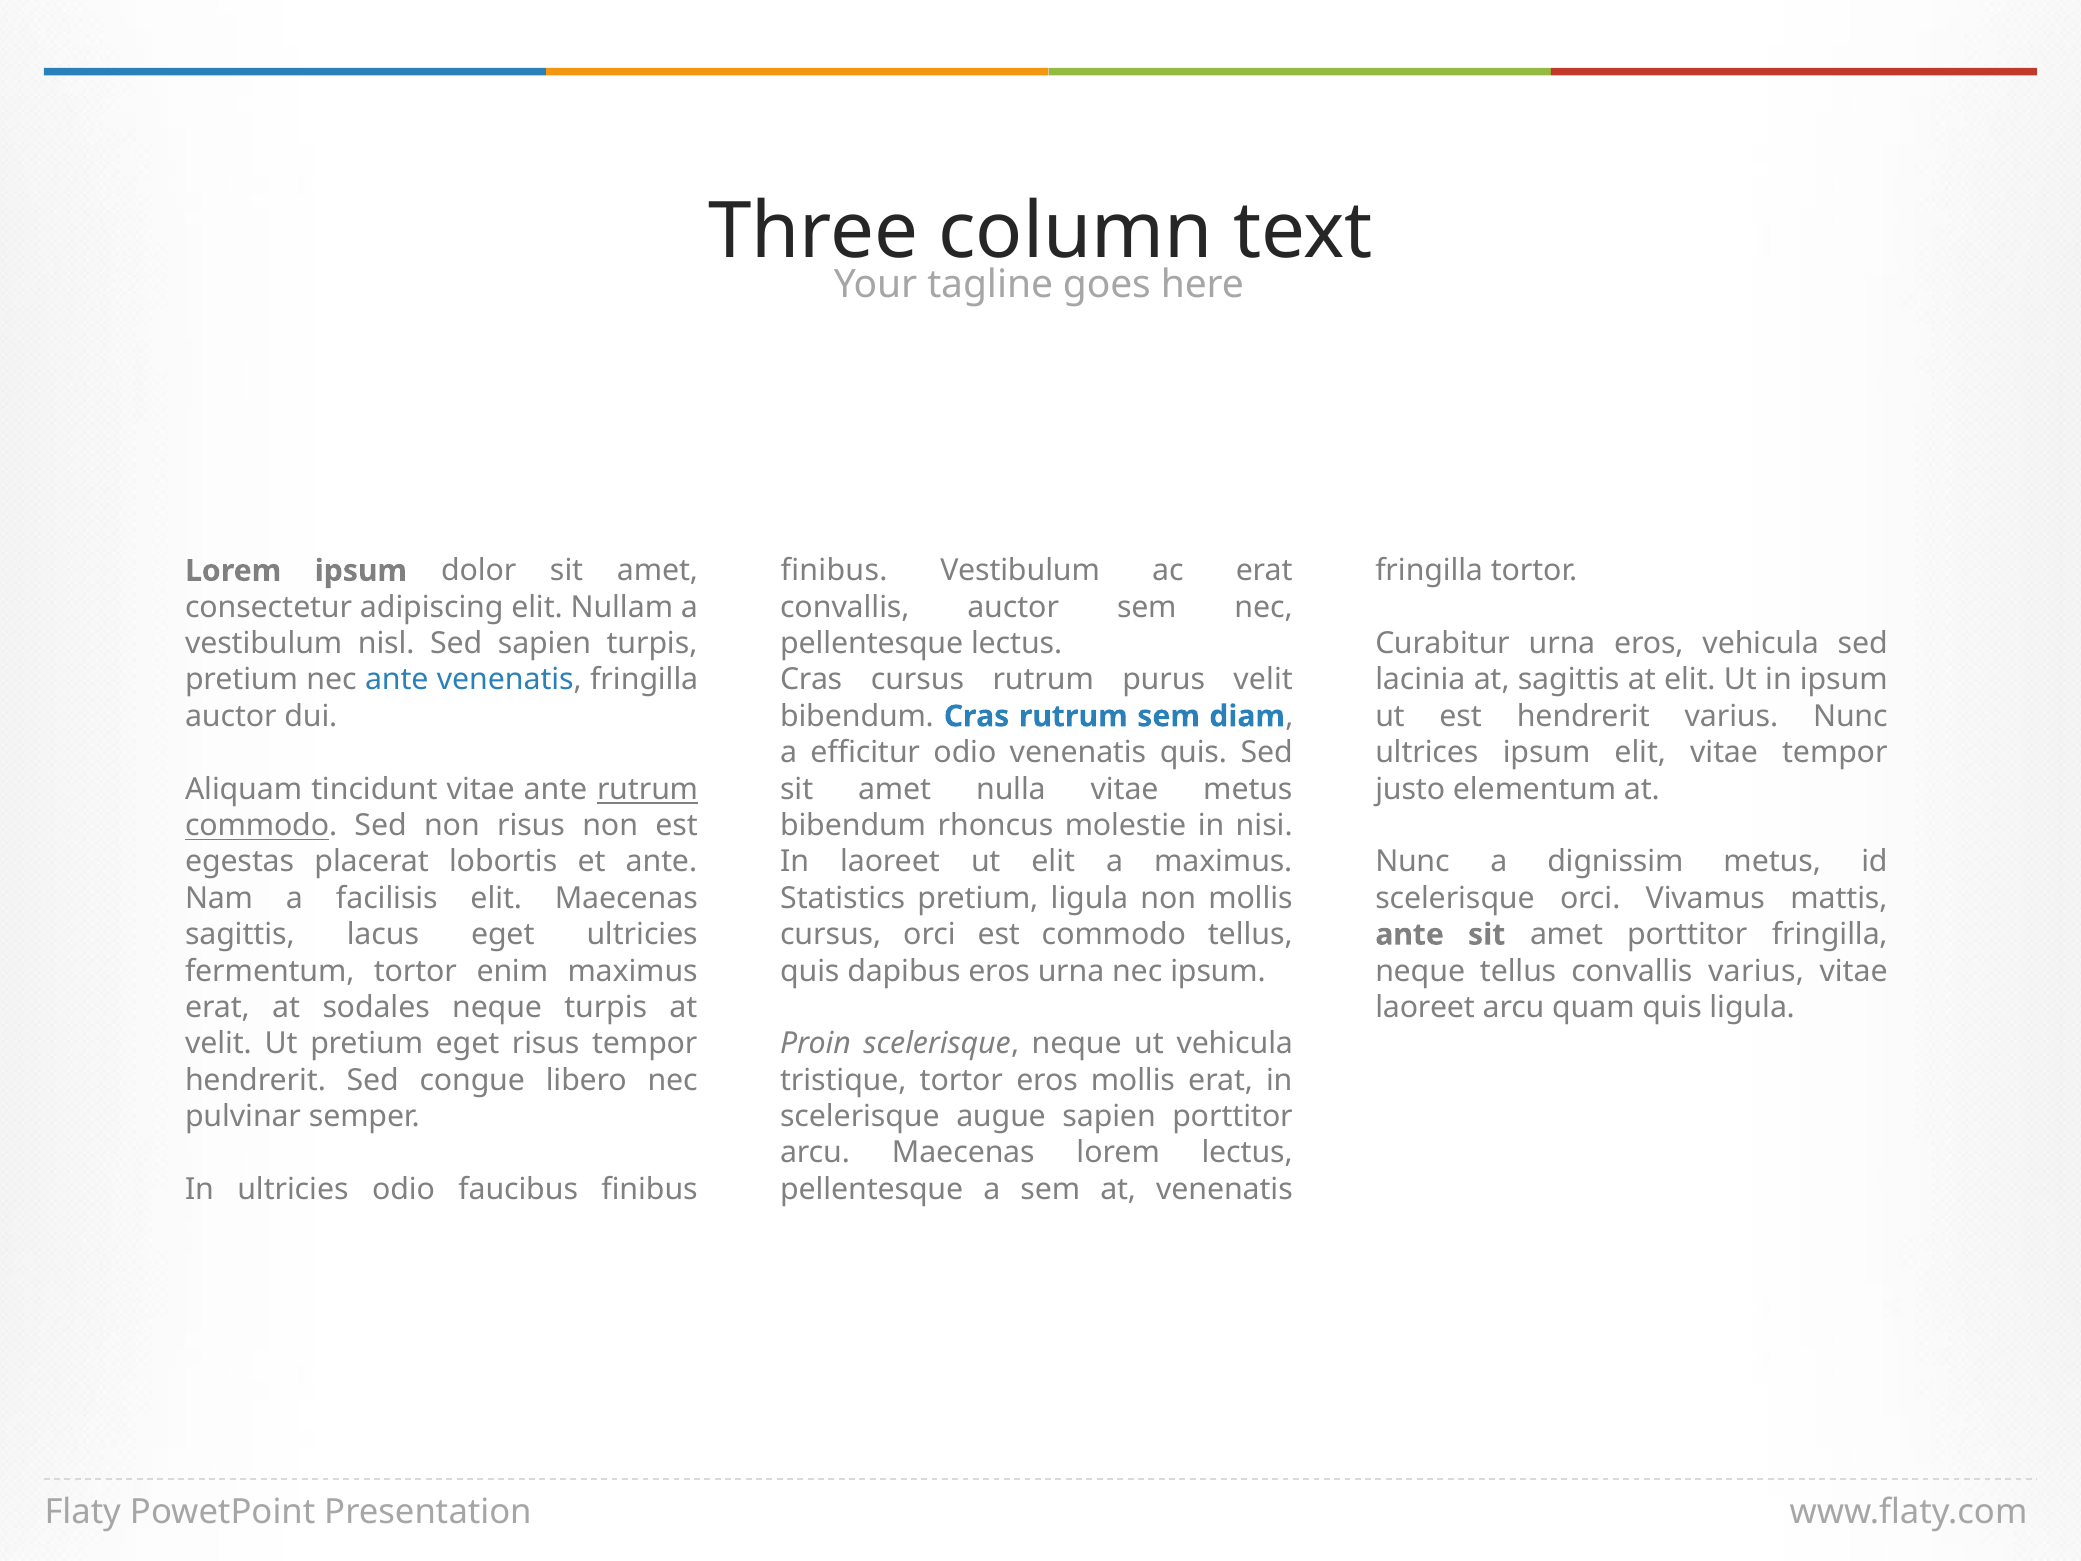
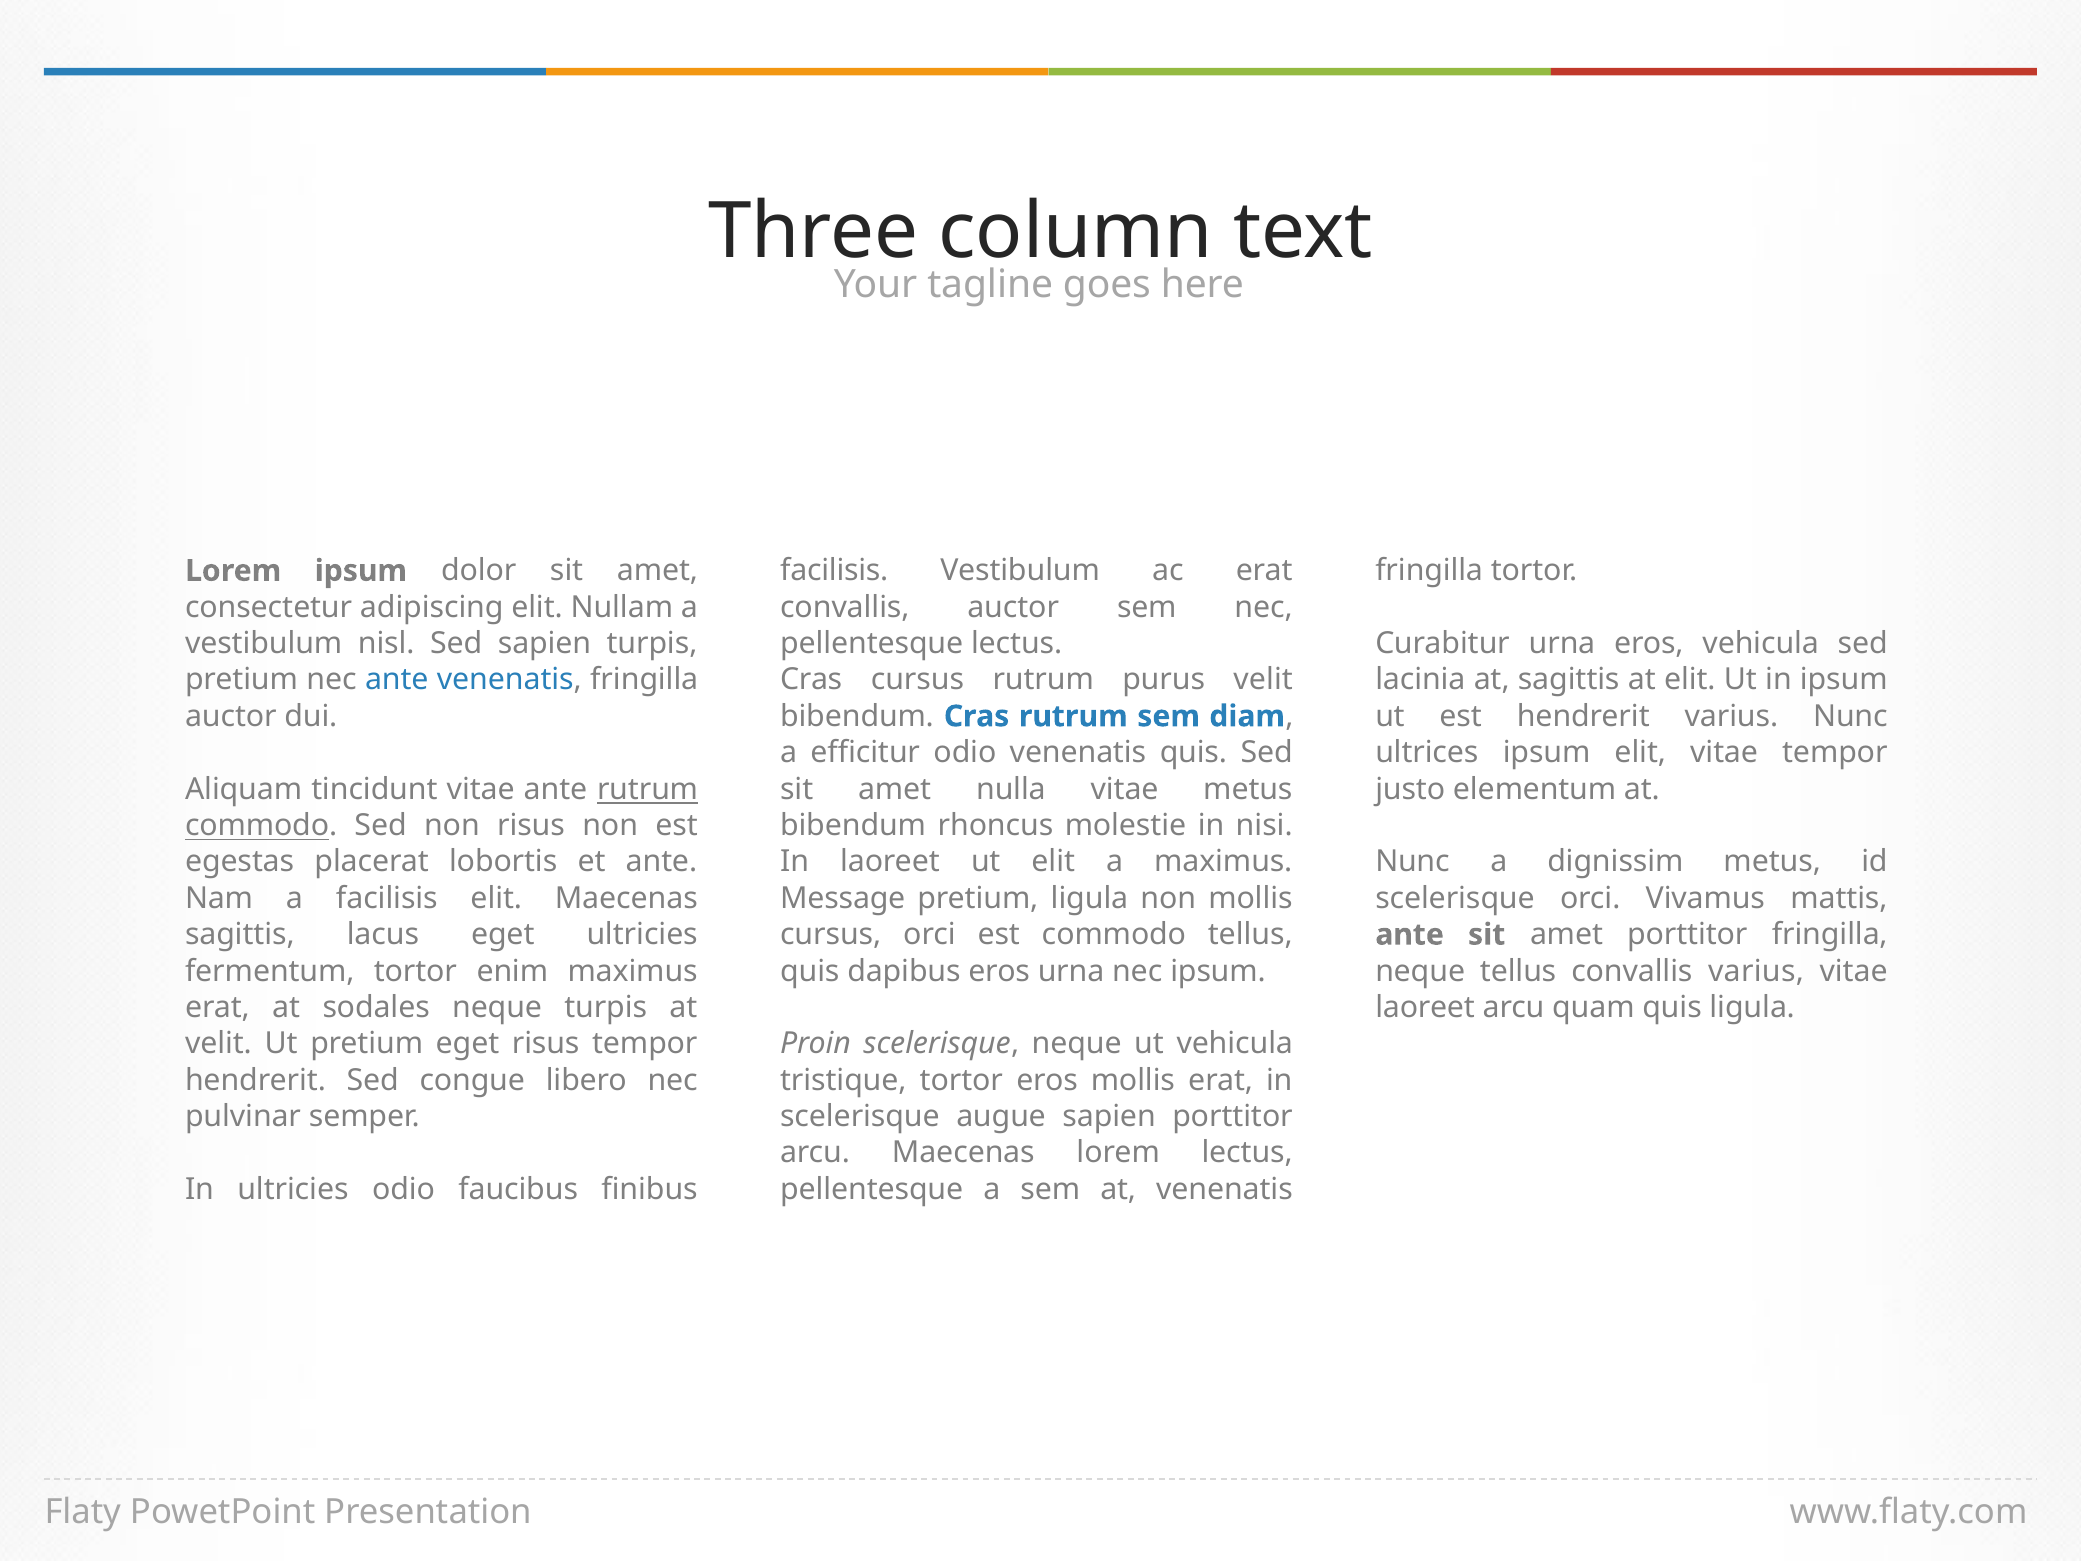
finibus: finibus -> facilisis (834, 571)
Statistics: Statistics -> Message (843, 898)
